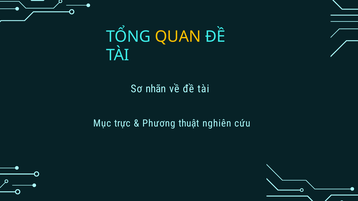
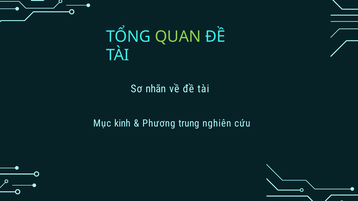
QUAN colour: yellow -> light green (178, 37)
trực: trực -> kinh (122, 124)
thuật: thuật -> trung (189, 124)
